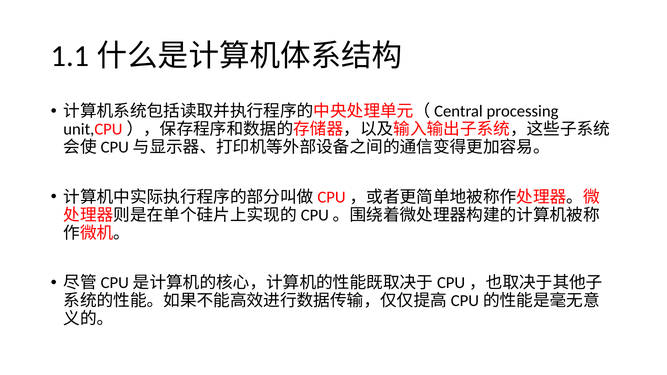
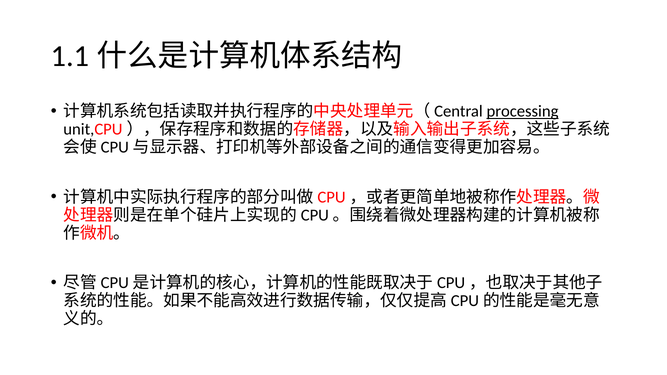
processing underline: none -> present (523, 111)
